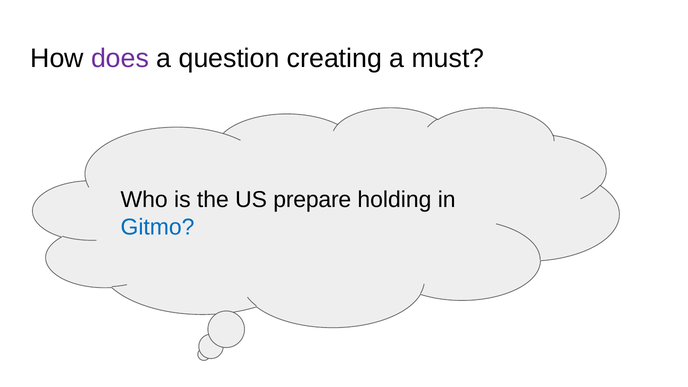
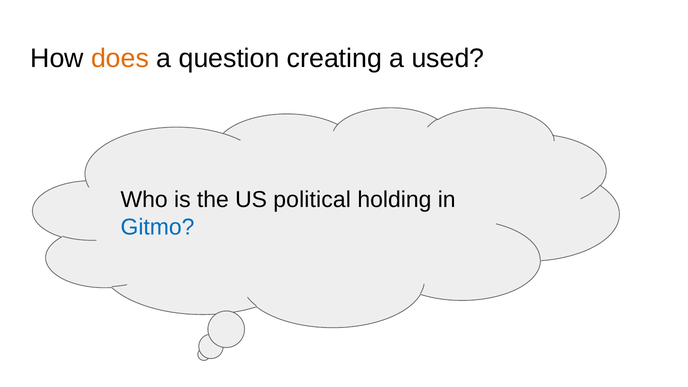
does colour: purple -> orange (120, 58)
must: must -> used (448, 58)
prepare: prepare -> political (312, 200)
